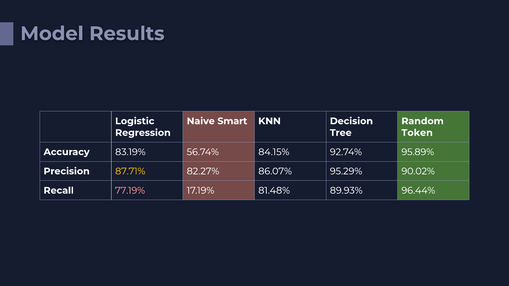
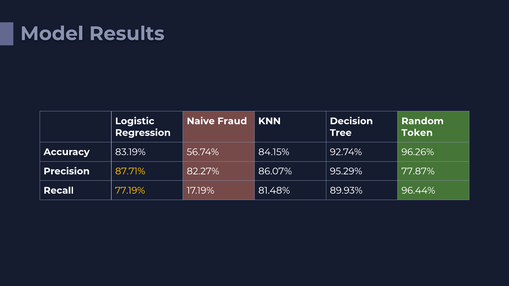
Smart: Smart -> Fraud (232, 121)
95.89%: 95.89% -> 96.26% (418, 152)
90.02%: 90.02% -> 77.87% (418, 171)
77.19% colour: pink -> yellow (130, 191)
